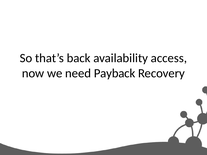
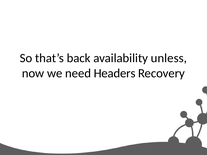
access: access -> unless (169, 58)
Payback: Payback -> Headers (115, 73)
